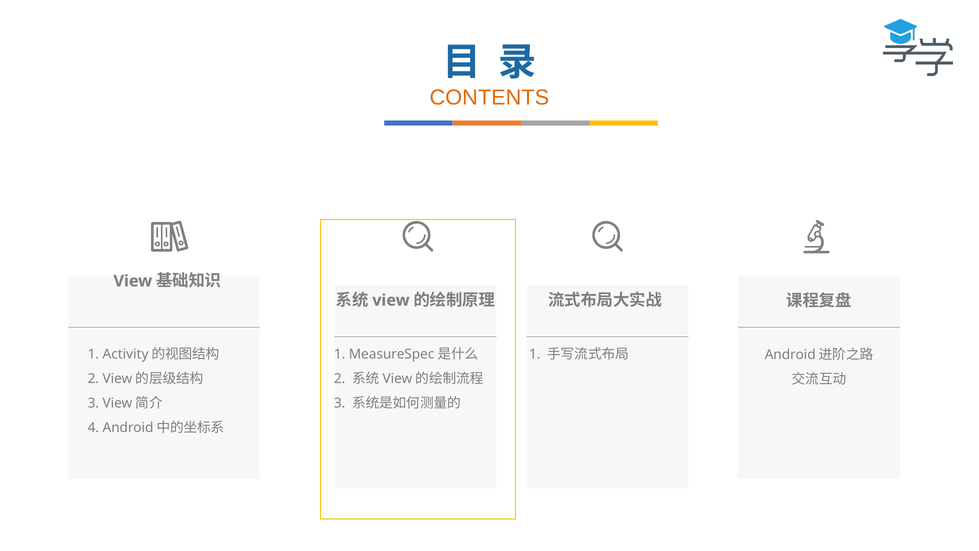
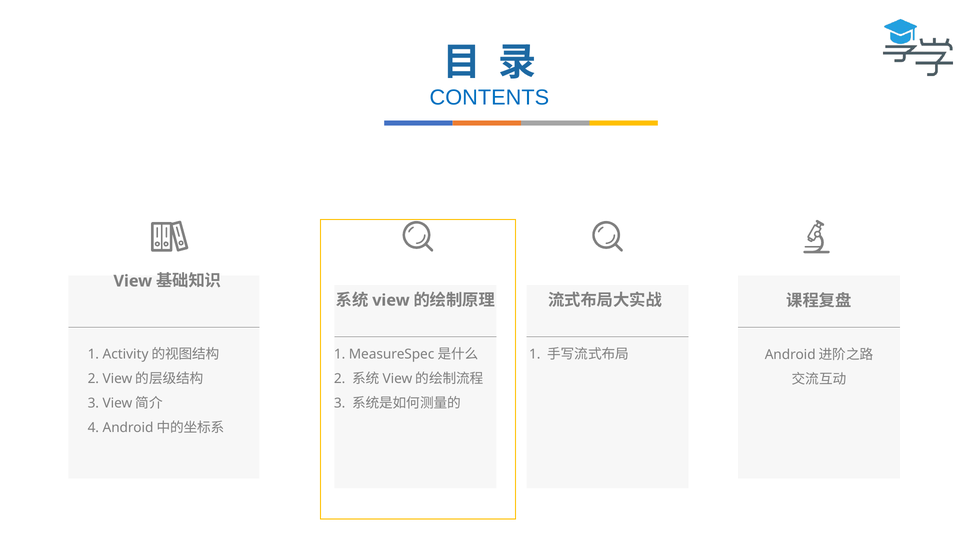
CONTENTS colour: orange -> blue (489, 97)
